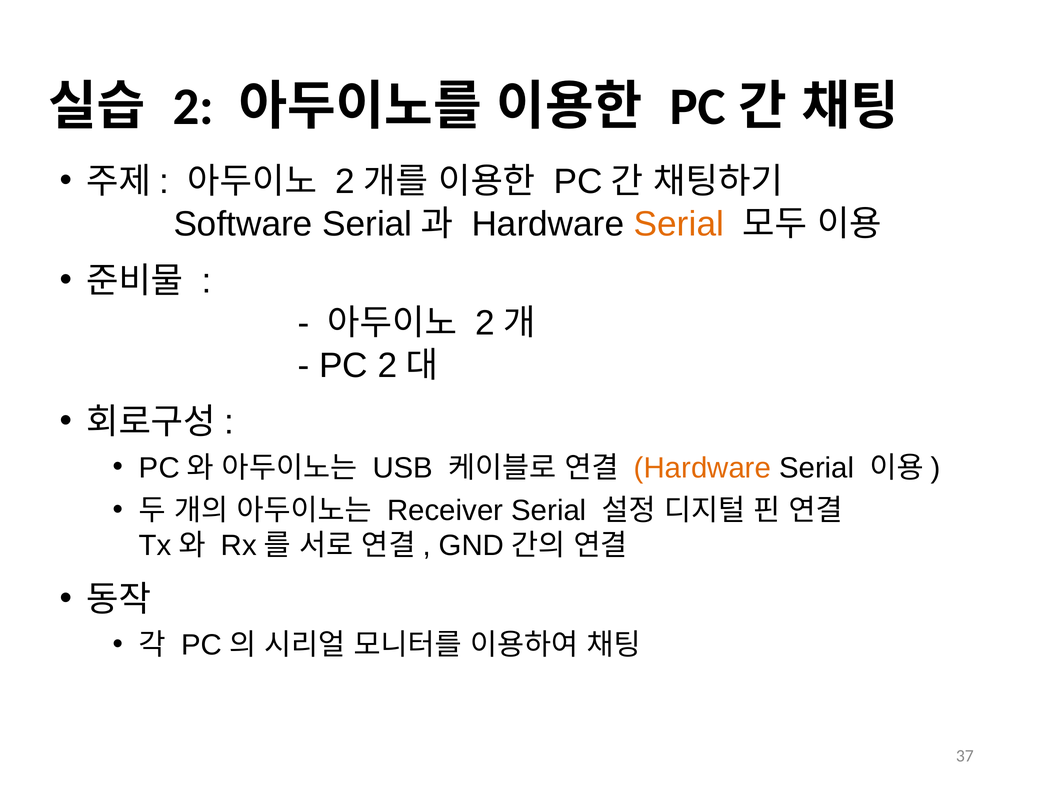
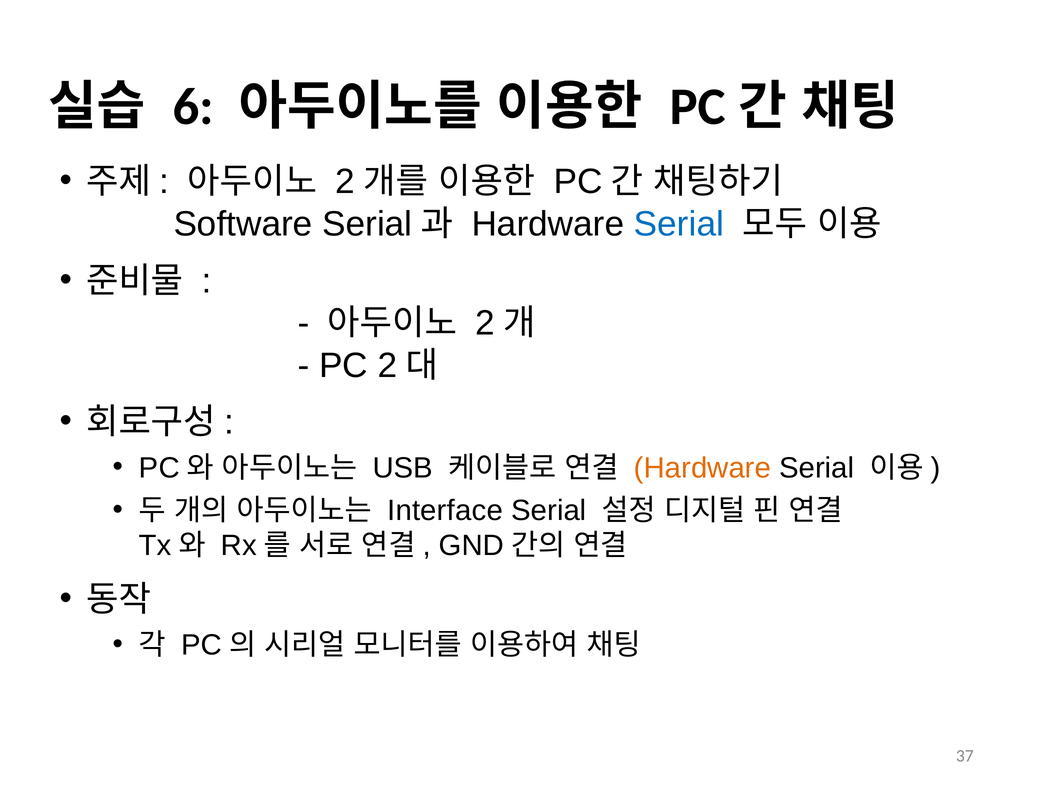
2: 2 -> 6 (193, 107)
Serial colour: orange -> blue (679, 224)
Receiver: Receiver -> Interface (445, 511)
